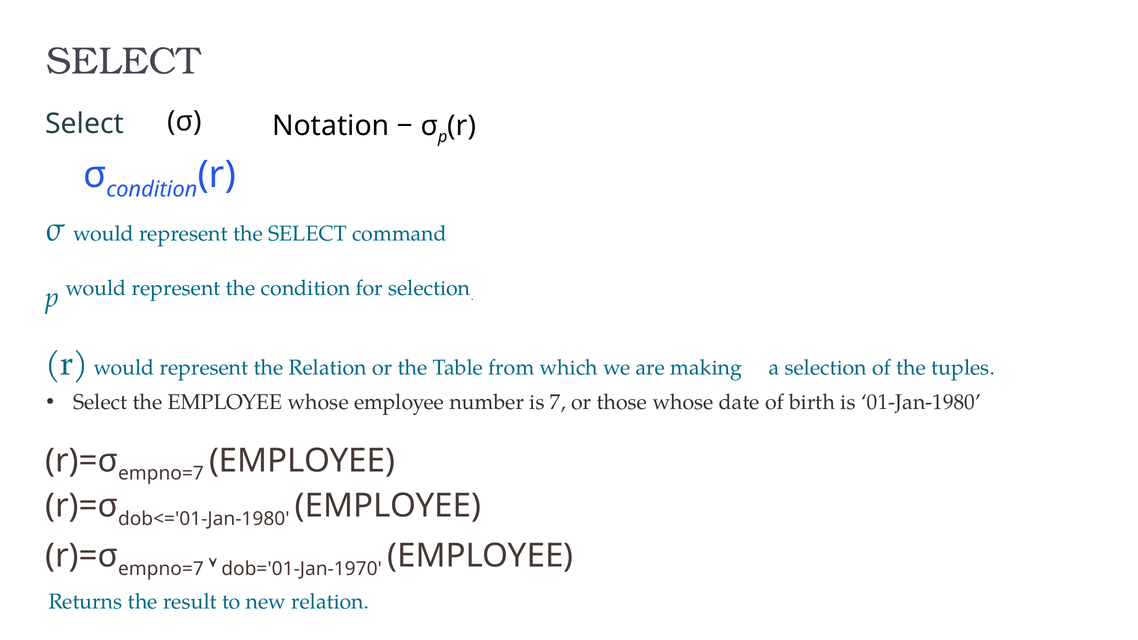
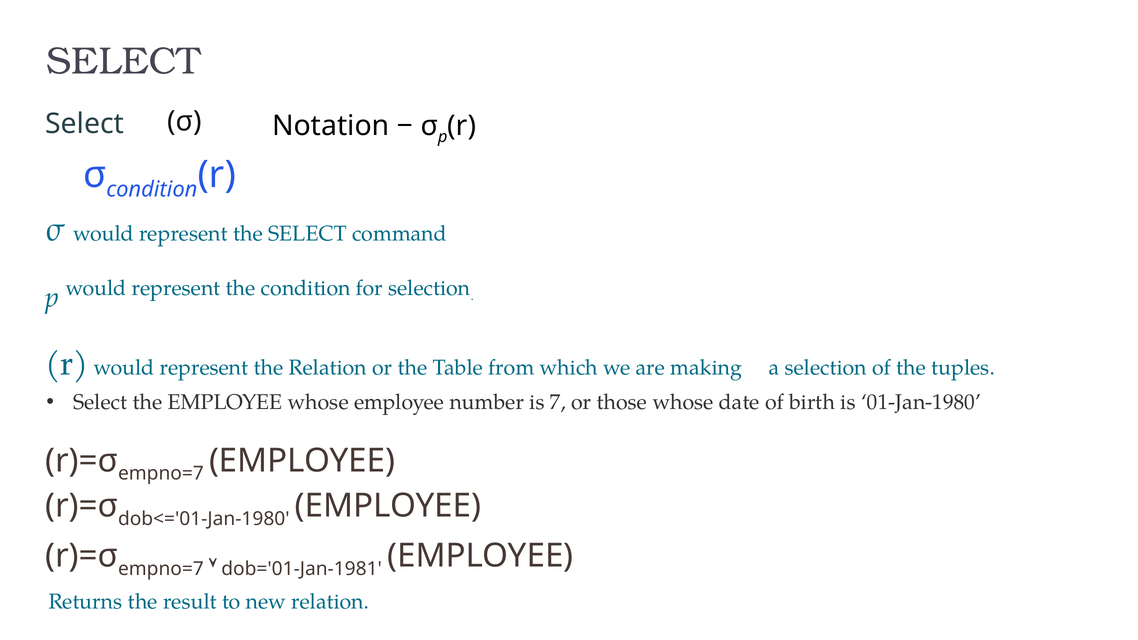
dob='01-Jan-1970: dob='01-Jan-1970 -> dob='01-Jan-1981 (302, 569)
